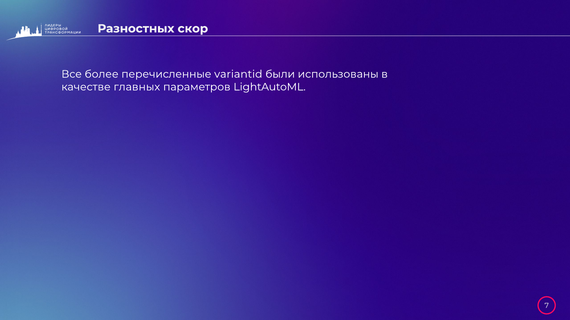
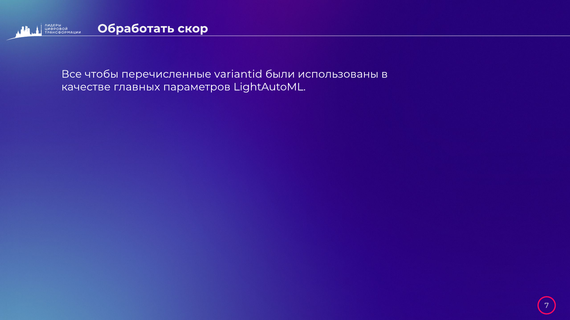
Разностных: Разностных -> Обработать (136, 29)
более: более -> чтобы (102, 74)
